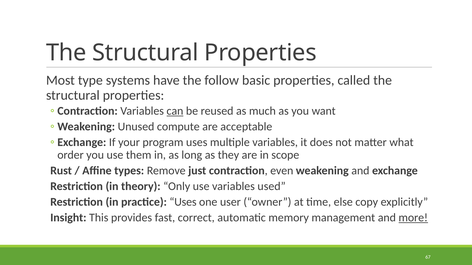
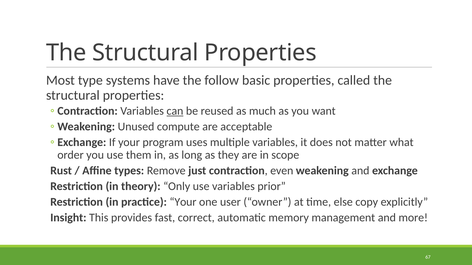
used: used -> prior (272, 187)
practice Uses: Uses -> Your (183, 202)
more underline: present -> none (413, 218)
